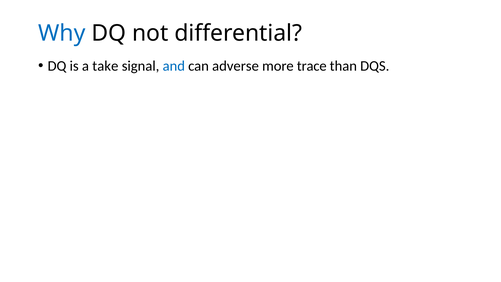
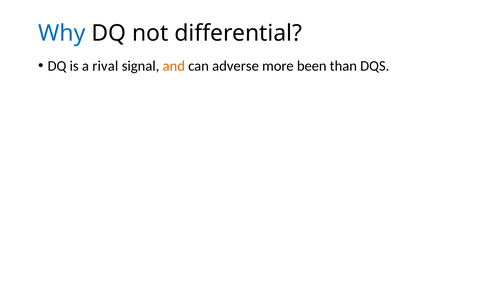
take: take -> rival (105, 66)
and colour: blue -> orange (174, 66)
trace: trace -> been (312, 66)
